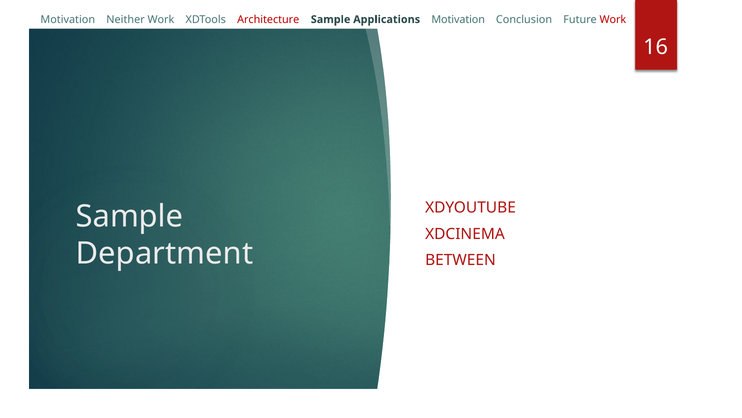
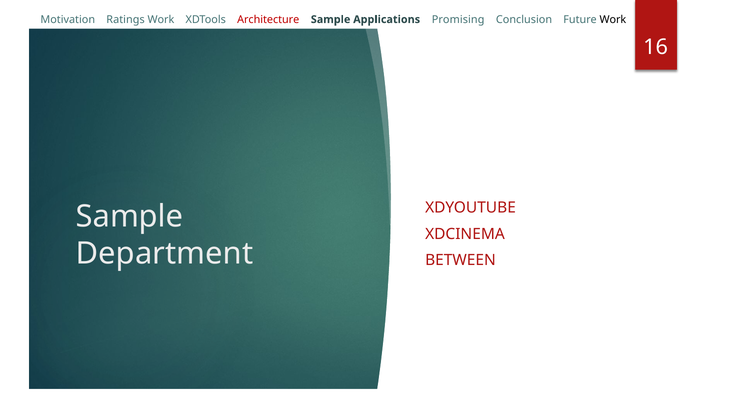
Neither: Neither -> Ratings (126, 19)
Applications Motivation: Motivation -> Promising (458, 19)
Work colour: red -> black (613, 19)
